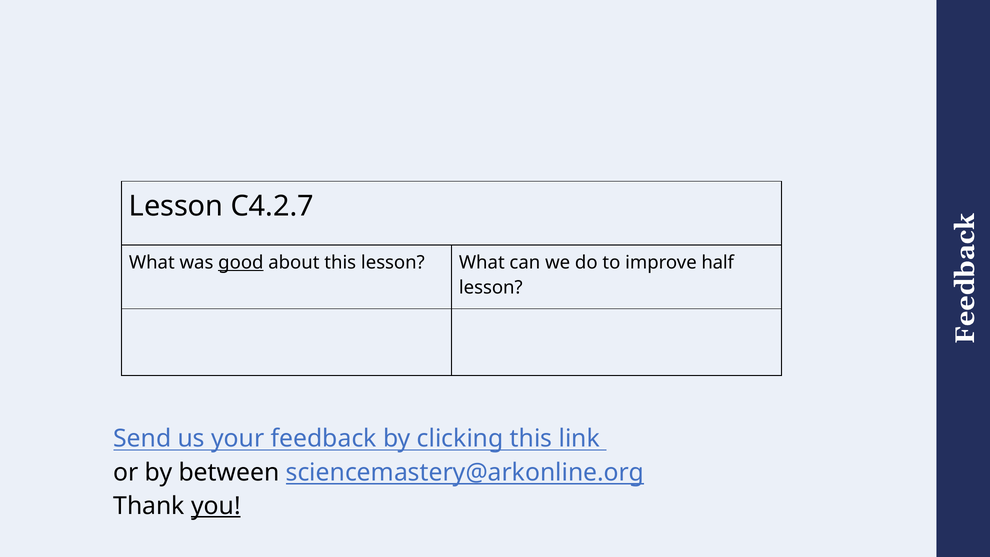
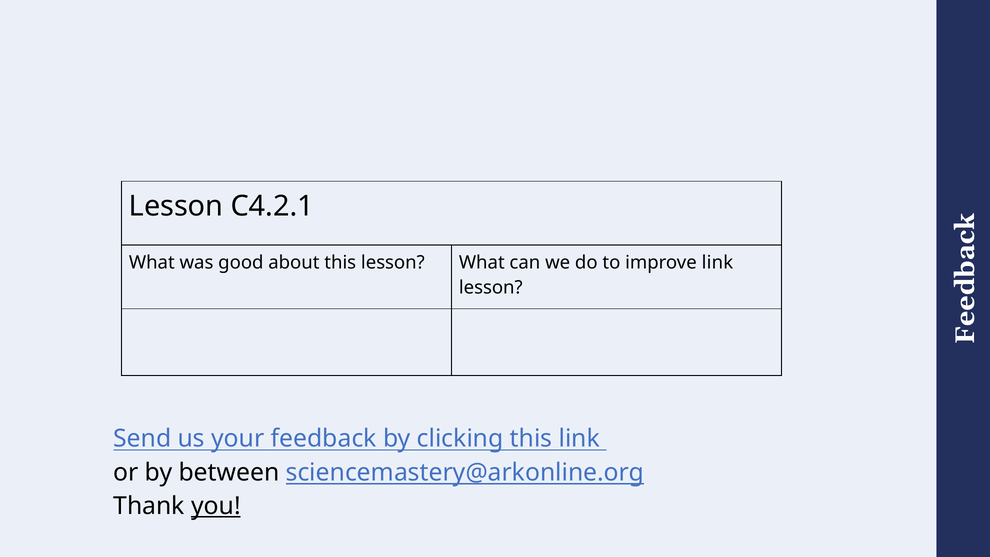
C4.2.7: C4.2.7 -> C4.2.1 (272, 206)
good underline: present -> none (241, 262)
improve half: half -> link (717, 262)
